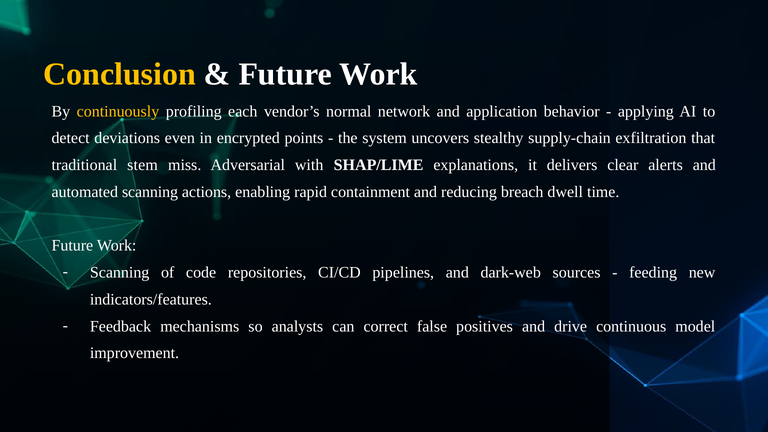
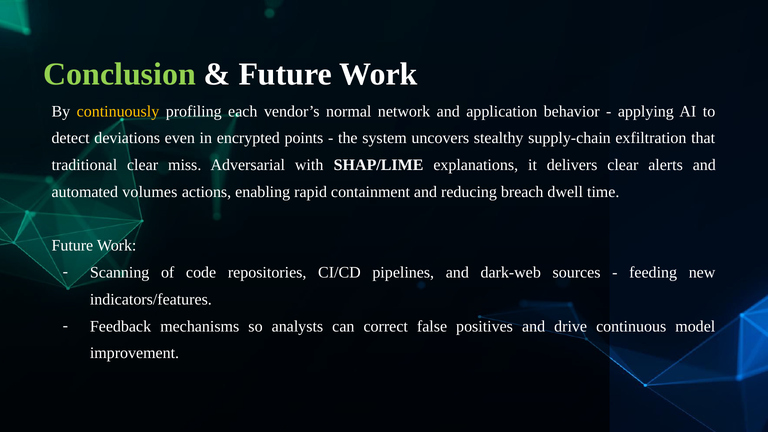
Conclusion colour: yellow -> light green (120, 74)
traditional stem: stem -> clear (143, 165)
automated scanning: scanning -> volumes (150, 192)
